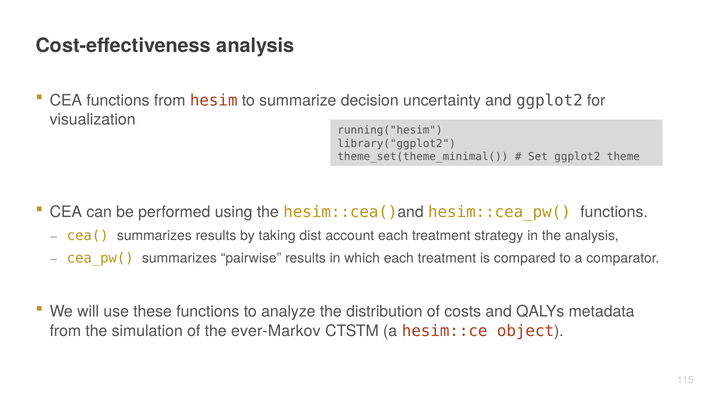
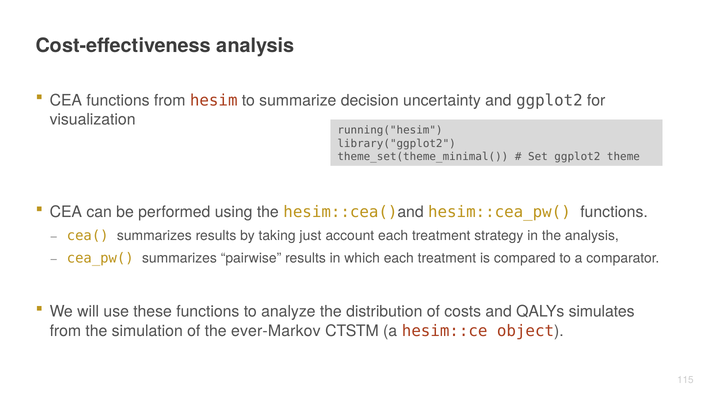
dist: dist -> just (310, 236)
metadata: metadata -> simulates (602, 312)
